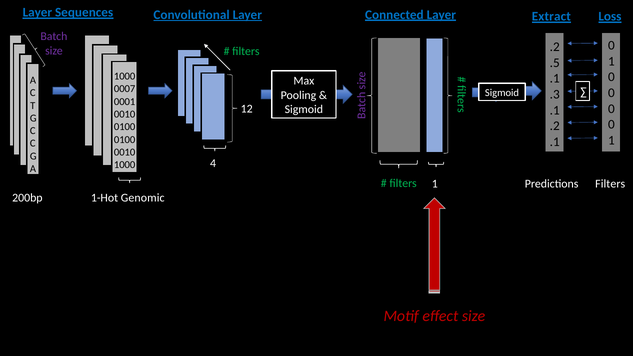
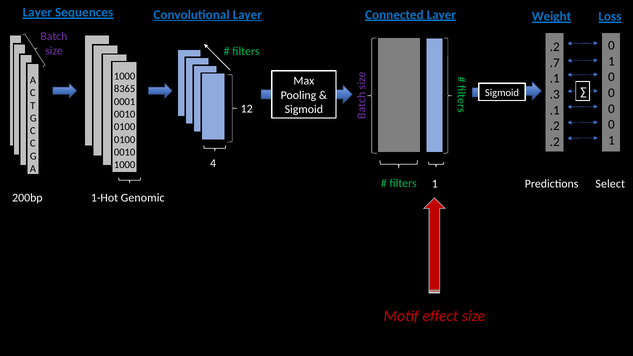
Extract: Extract -> Weight (551, 17)
.5: .5 -> .7 (555, 63)
0007: 0007 -> 8365 (125, 89)
.1: .1 -> .2 (555, 142)
Filters: Filters -> Select (610, 184)
